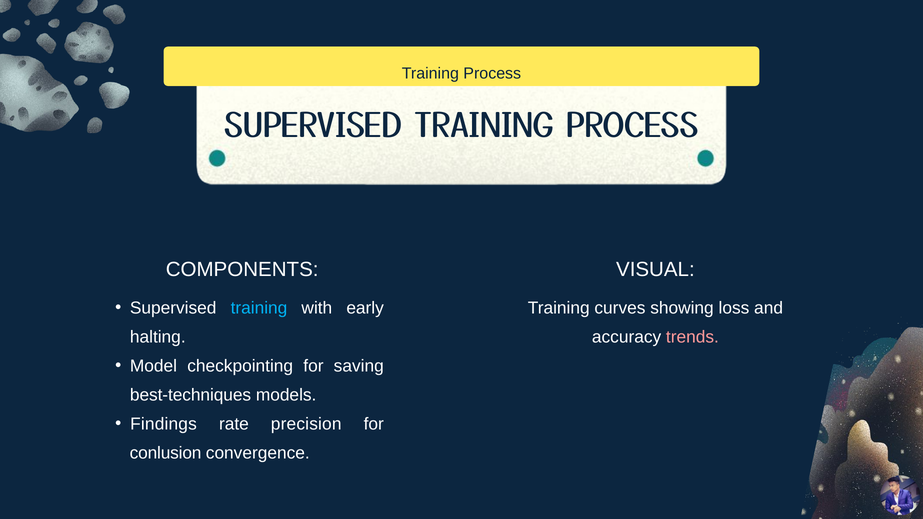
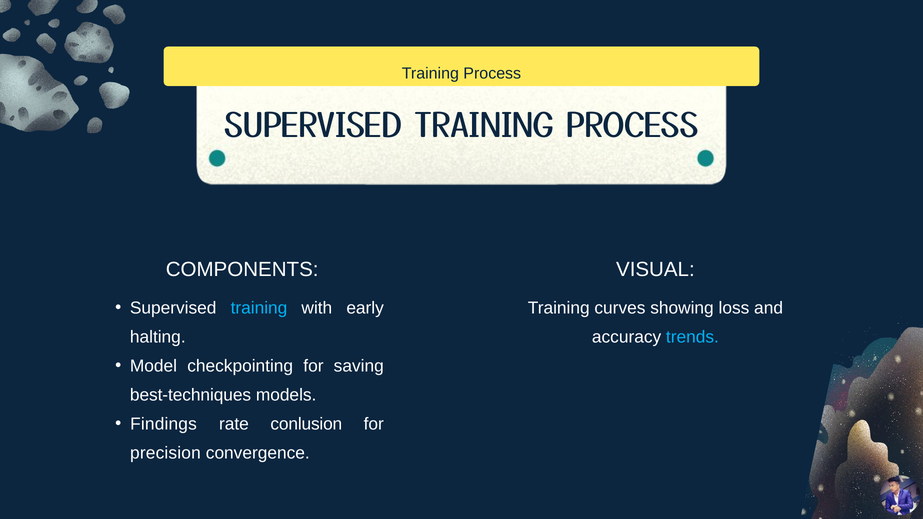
trends colour: pink -> light blue (692, 337)
precision: precision -> conlusion (306, 424)
conlusion: conlusion -> precision (165, 453)
